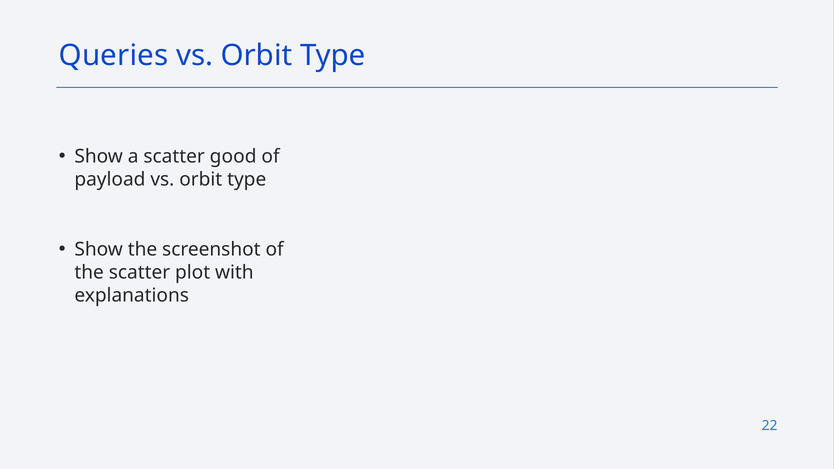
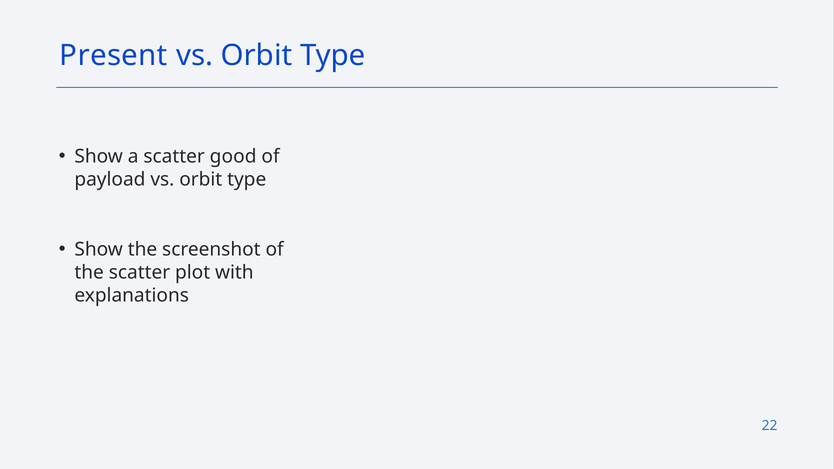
Queries: Queries -> Present (114, 56)
